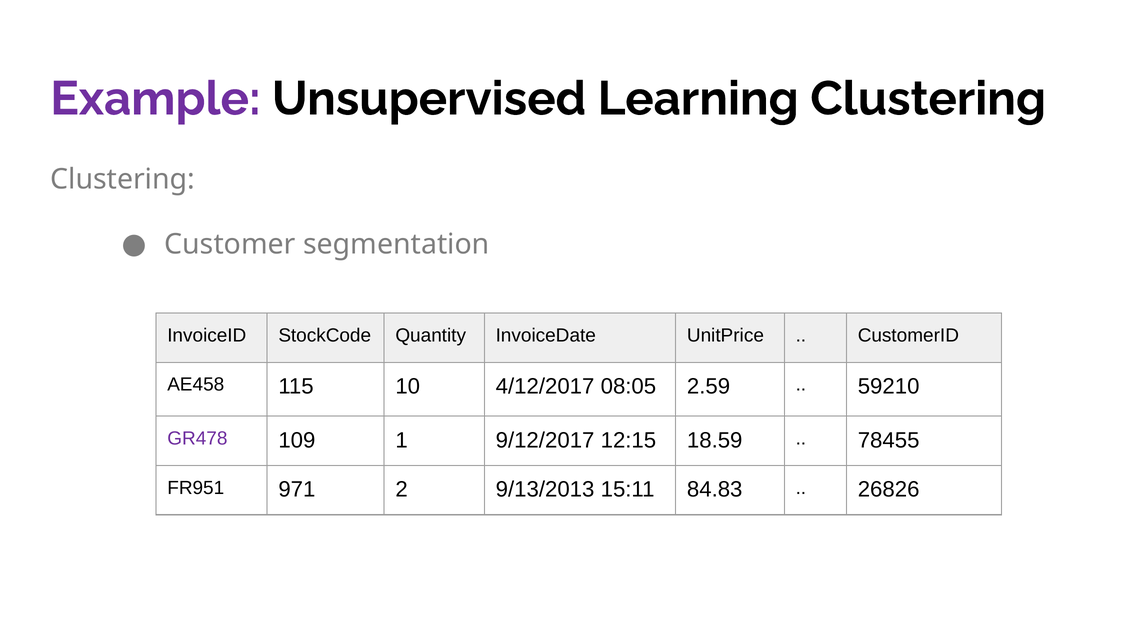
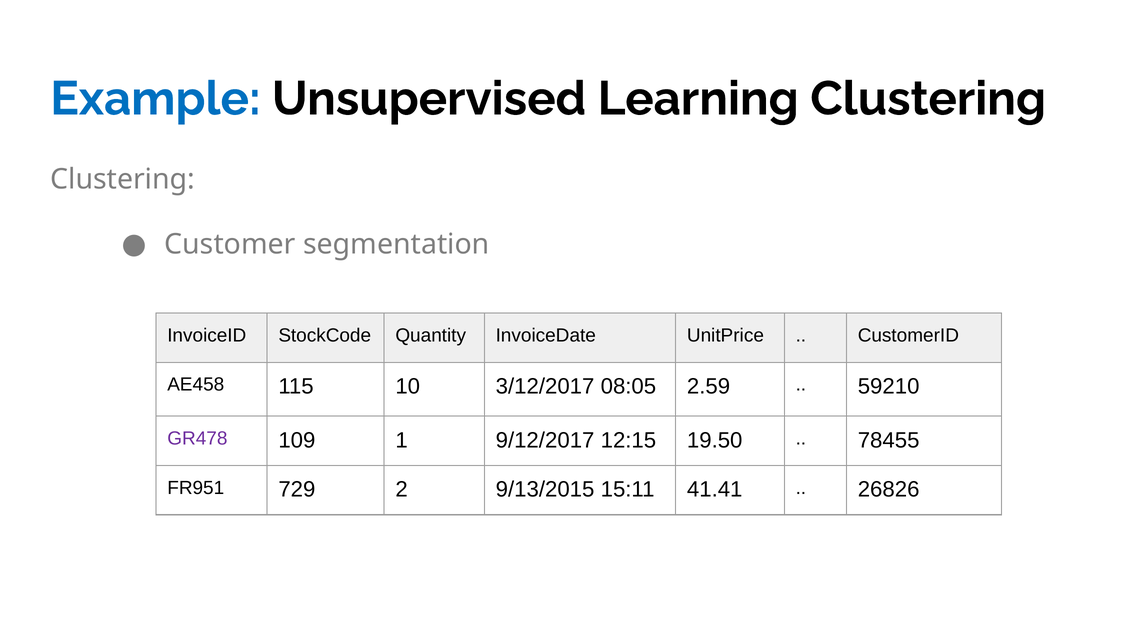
Example colour: purple -> blue (155, 99)
4/12/2017: 4/12/2017 -> 3/12/2017 (545, 386)
18.59: 18.59 -> 19.50 (715, 440)
971: 971 -> 729 (297, 490)
9/13/2013: 9/13/2013 -> 9/13/2015 (545, 490)
84.83: 84.83 -> 41.41 (715, 490)
